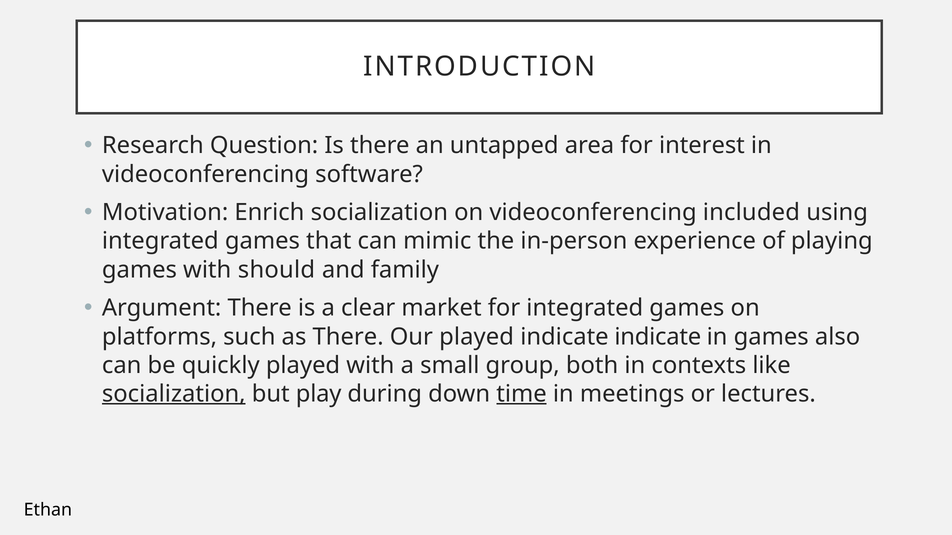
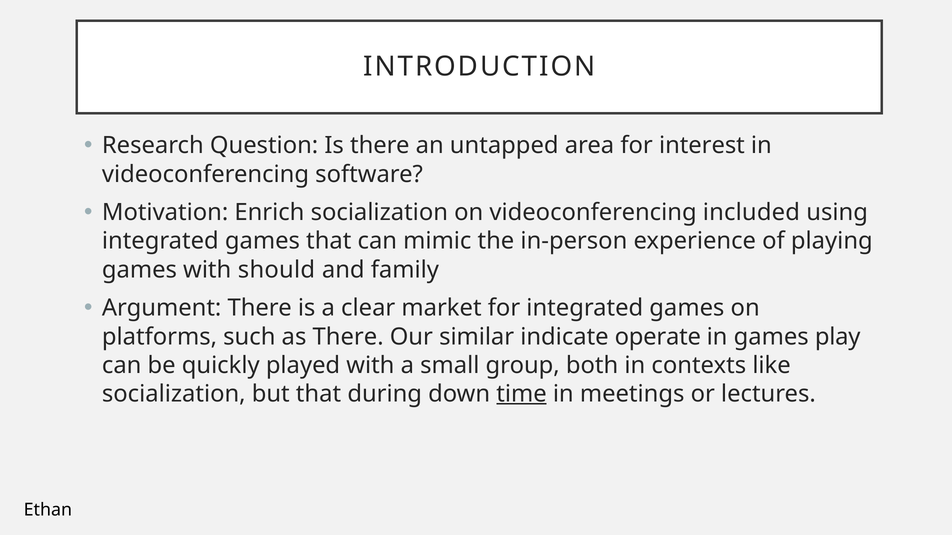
Our played: played -> similar (477, 337)
indicate indicate: indicate -> operate (658, 337)
also: also -> play (838, 337)
socialization underline: present -> none (174, 394)
but play: play -> that (319, 394)
